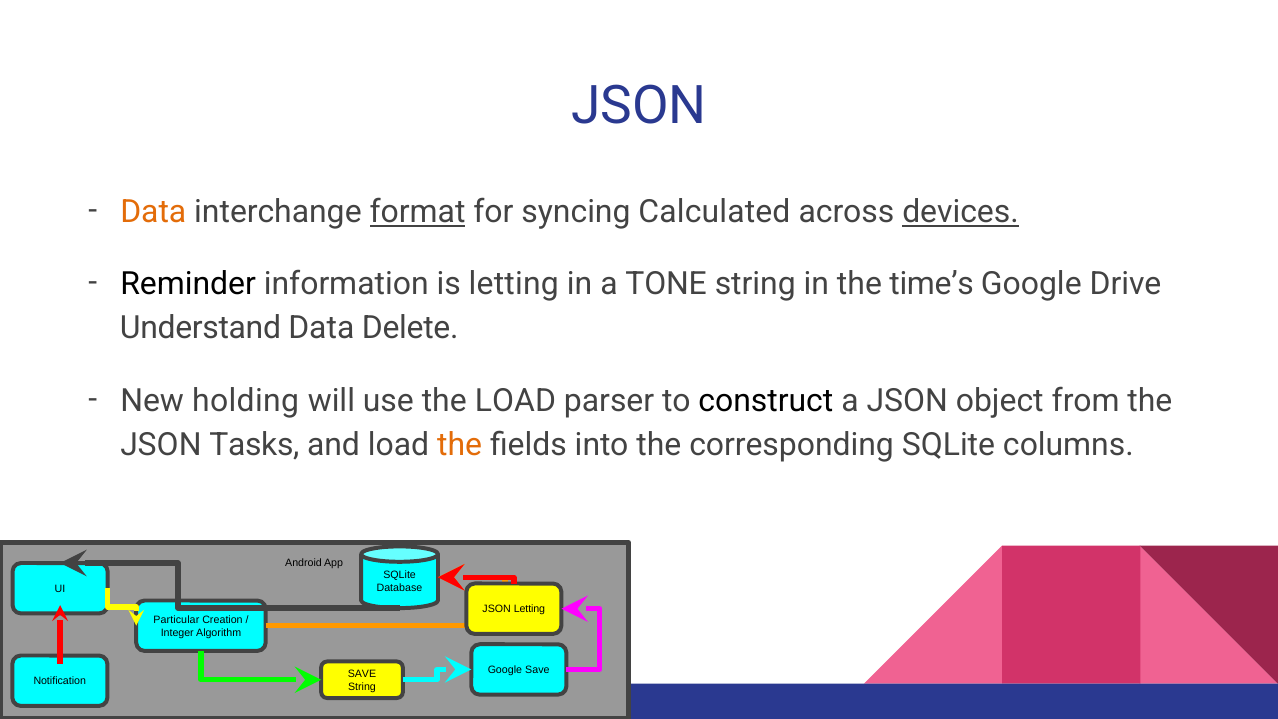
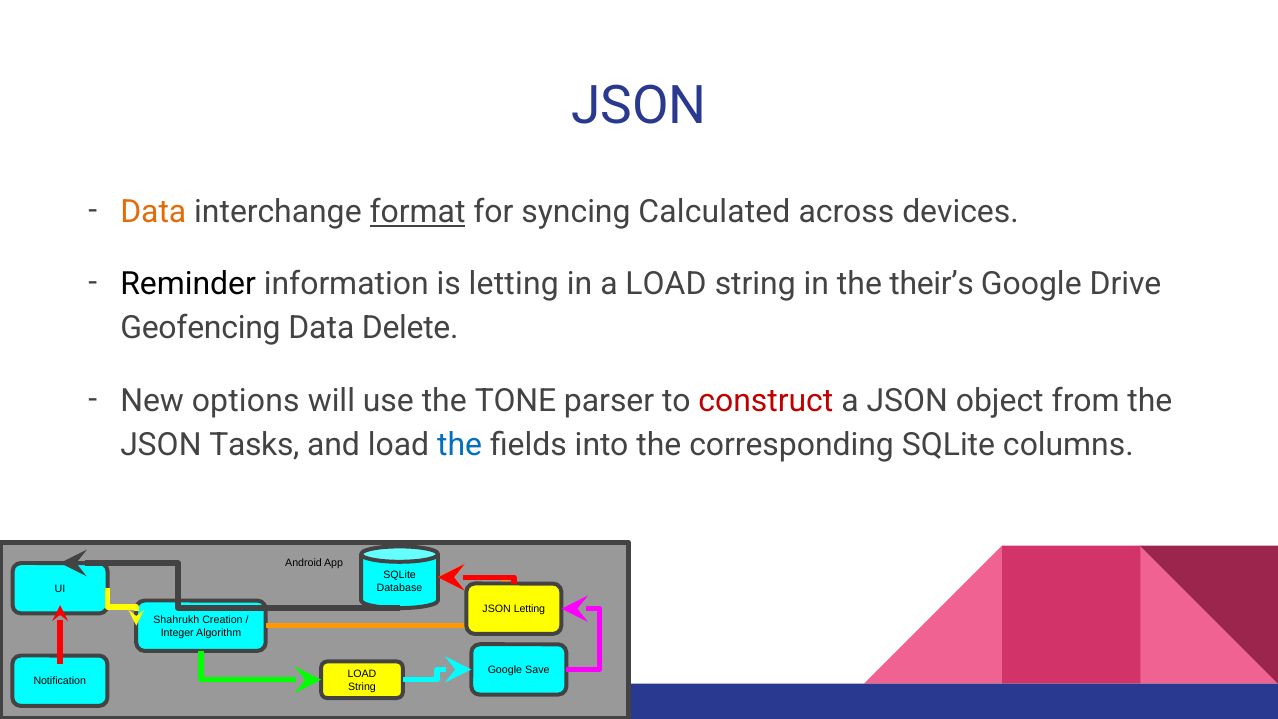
devices underline: present -> none (961, 212)
a TONE: TONE -> LOAD (666, 284)
time’s: time’s -> their’s (932, 284)
Understand: Understand -> Geofencing (200, 328)
holding: holding -> options (246, 401)
the LOAD: LOAD -> TONE (516, 401)
construct colour: black -> red (766, 401)
the colour: orange -> blue (460, 445)
Particular: Particular -> Shahrukh (176, 620)
SAVE: SAVE -> LOAD (362, 674)
